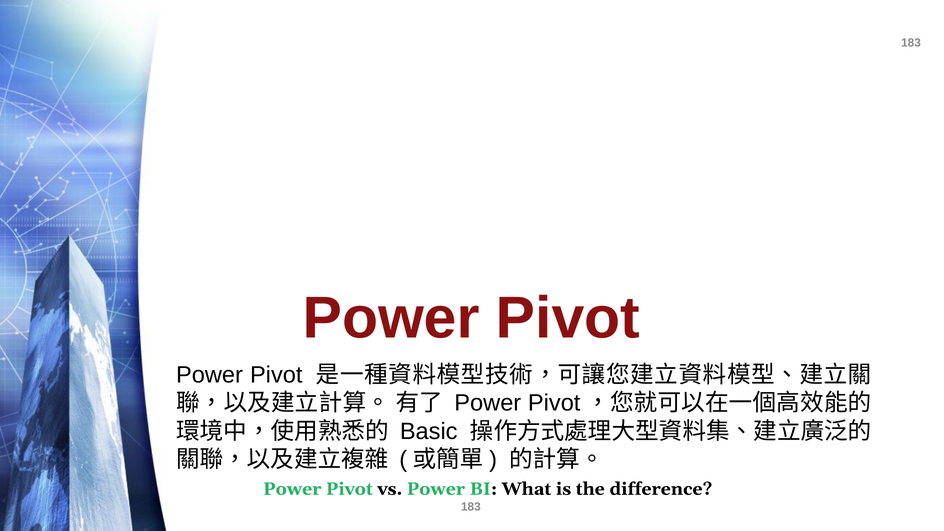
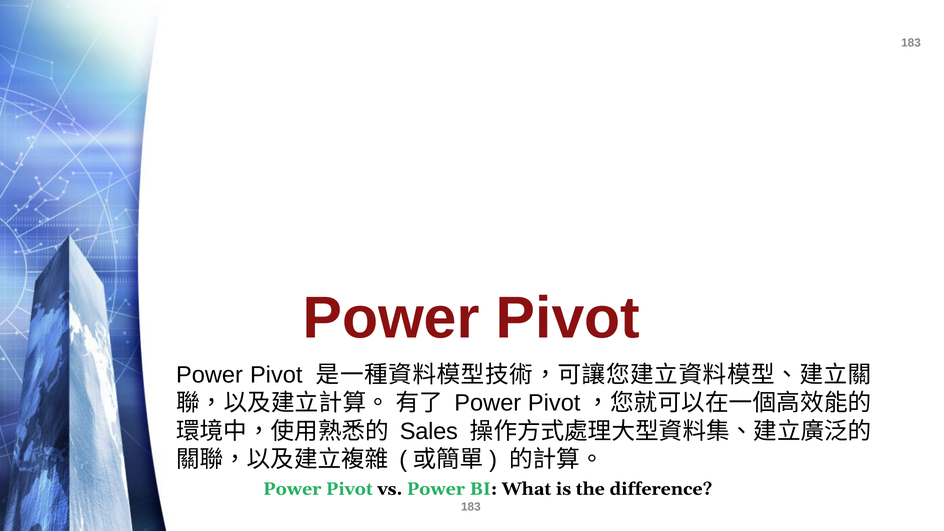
Basic: Basic -> Sales (429, 431)
